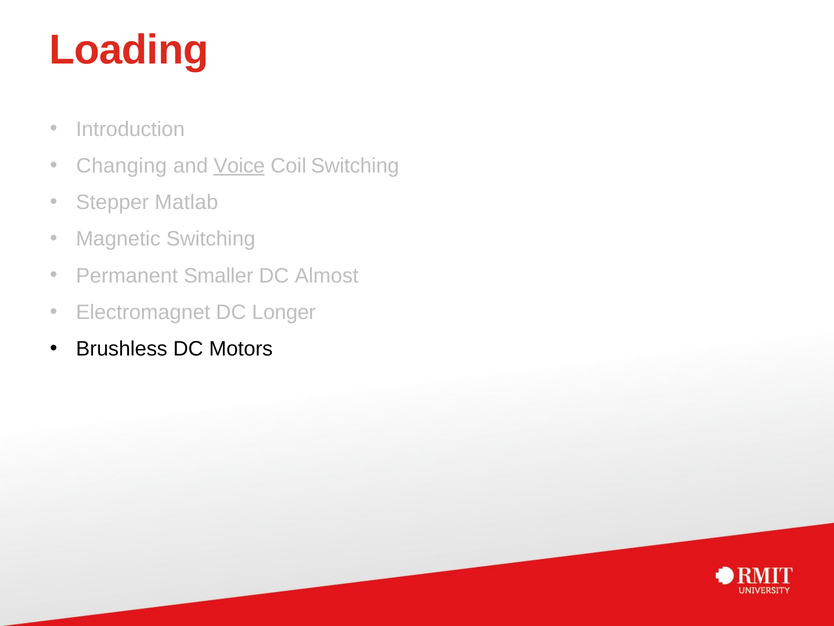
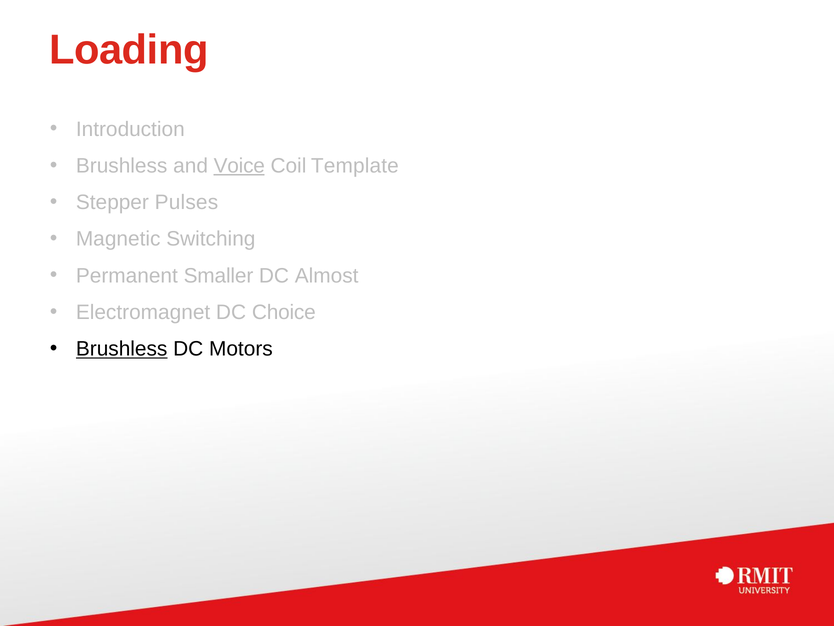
Changing: Changing -> Brushless (122, 166)
Coil Switching: Switching -> Template (355, 166)
Matlab: Matlab -> Pulses (186, 202)
Longer: Longer -> Choice (284, 312)
Brushless underline: none -> present (122, 349)
